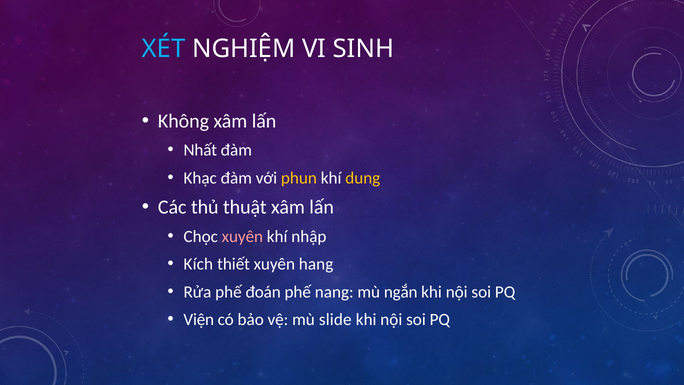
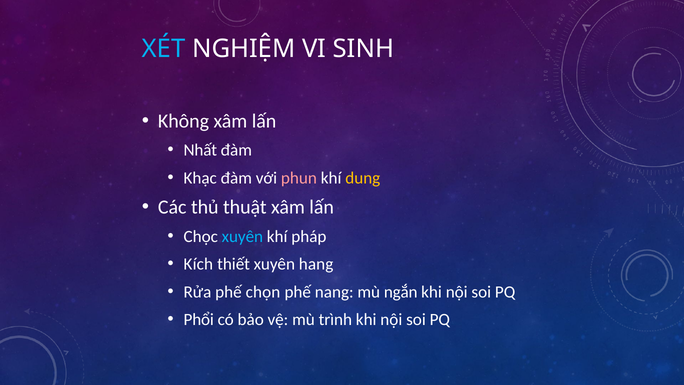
phun colour: yellow -> pink (299, 178)
xuyên colour: pink -> light blue (242, 236)
nhập: nhập -> pháp (309, 236)
đoán: đoán -> chọn (263, 292)
Viện: Viện -> Phổi (199, 319)
slide: slide -> trình (335, 319)
